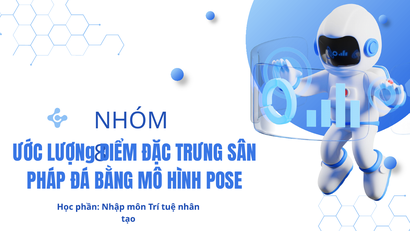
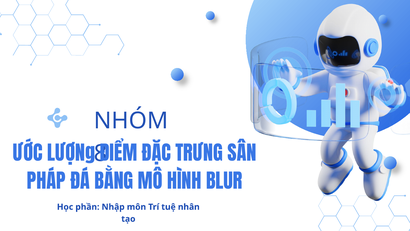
POSE: POSE -> BLUR (224, 182)
